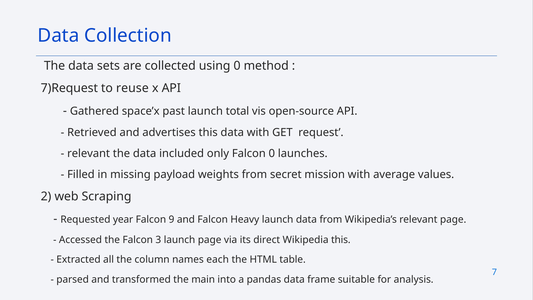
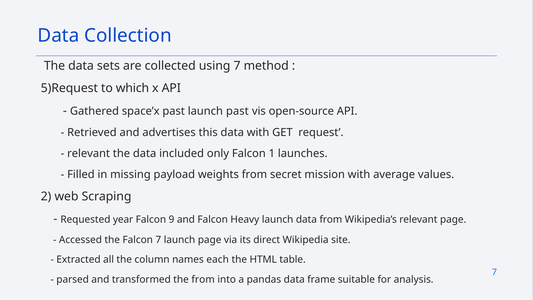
using 0: 0 -> 7 (237, 66)
7)Request: 7)Request -> 5)Request (69, 88)
reuse: reuse -> which (133, 88)
launch total: total -> past (237, 111)
Falcon 0: 0 -> 1 (272, 153)
Falcon 3: 3 -> 7 (158, 240)
Wikipedia this: this -> site (341, 240)
the main: main -> from (203, 279)
